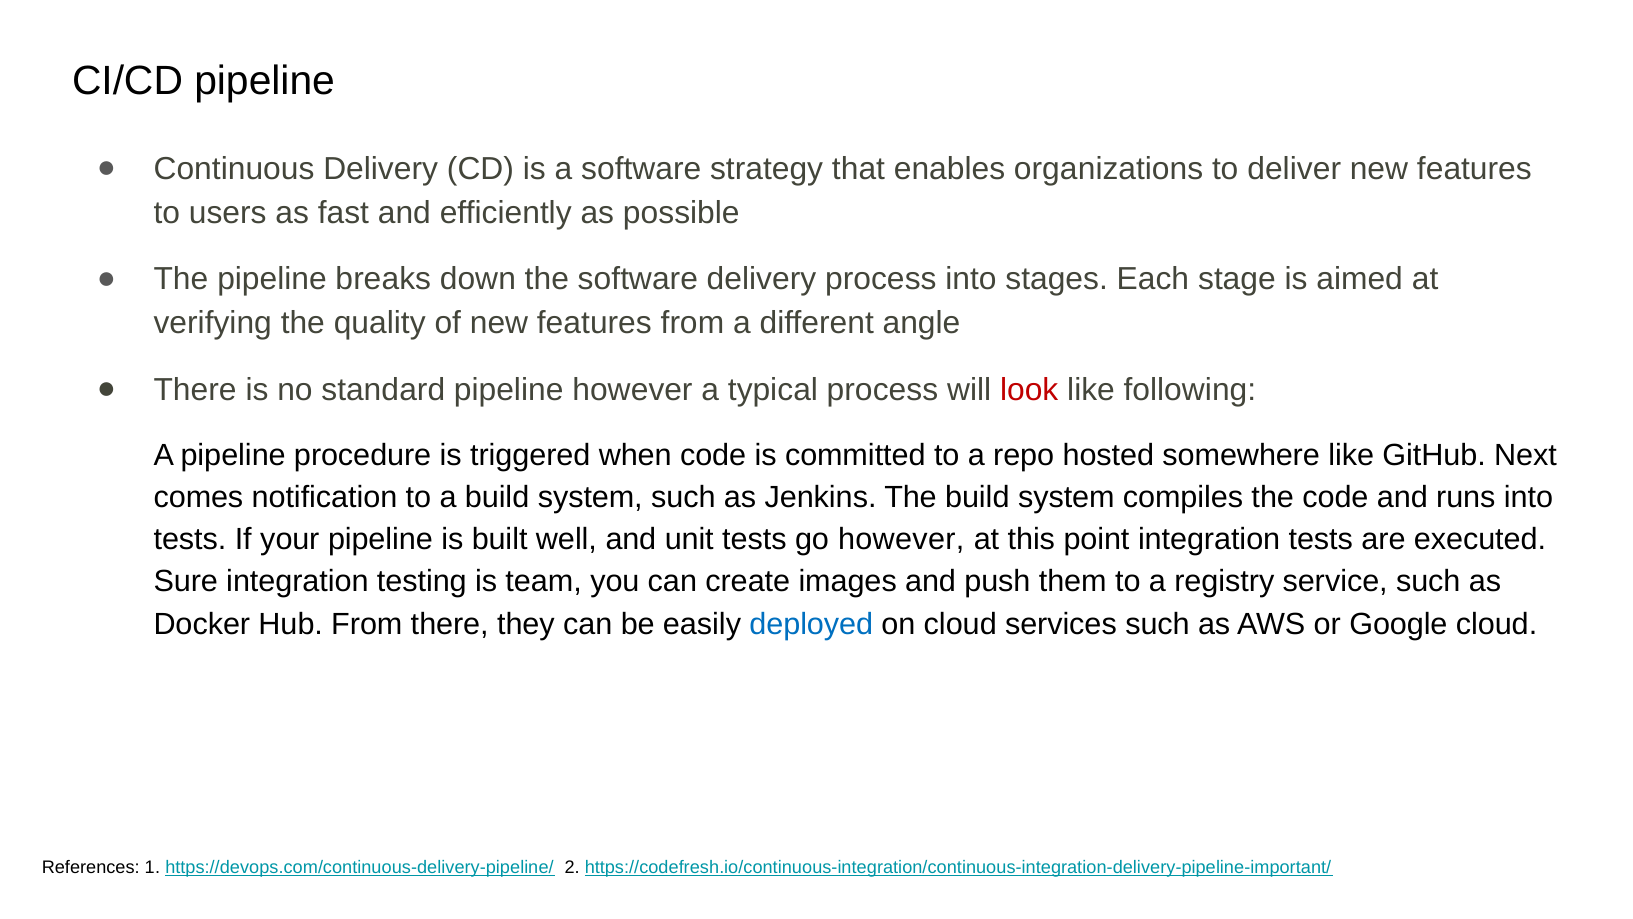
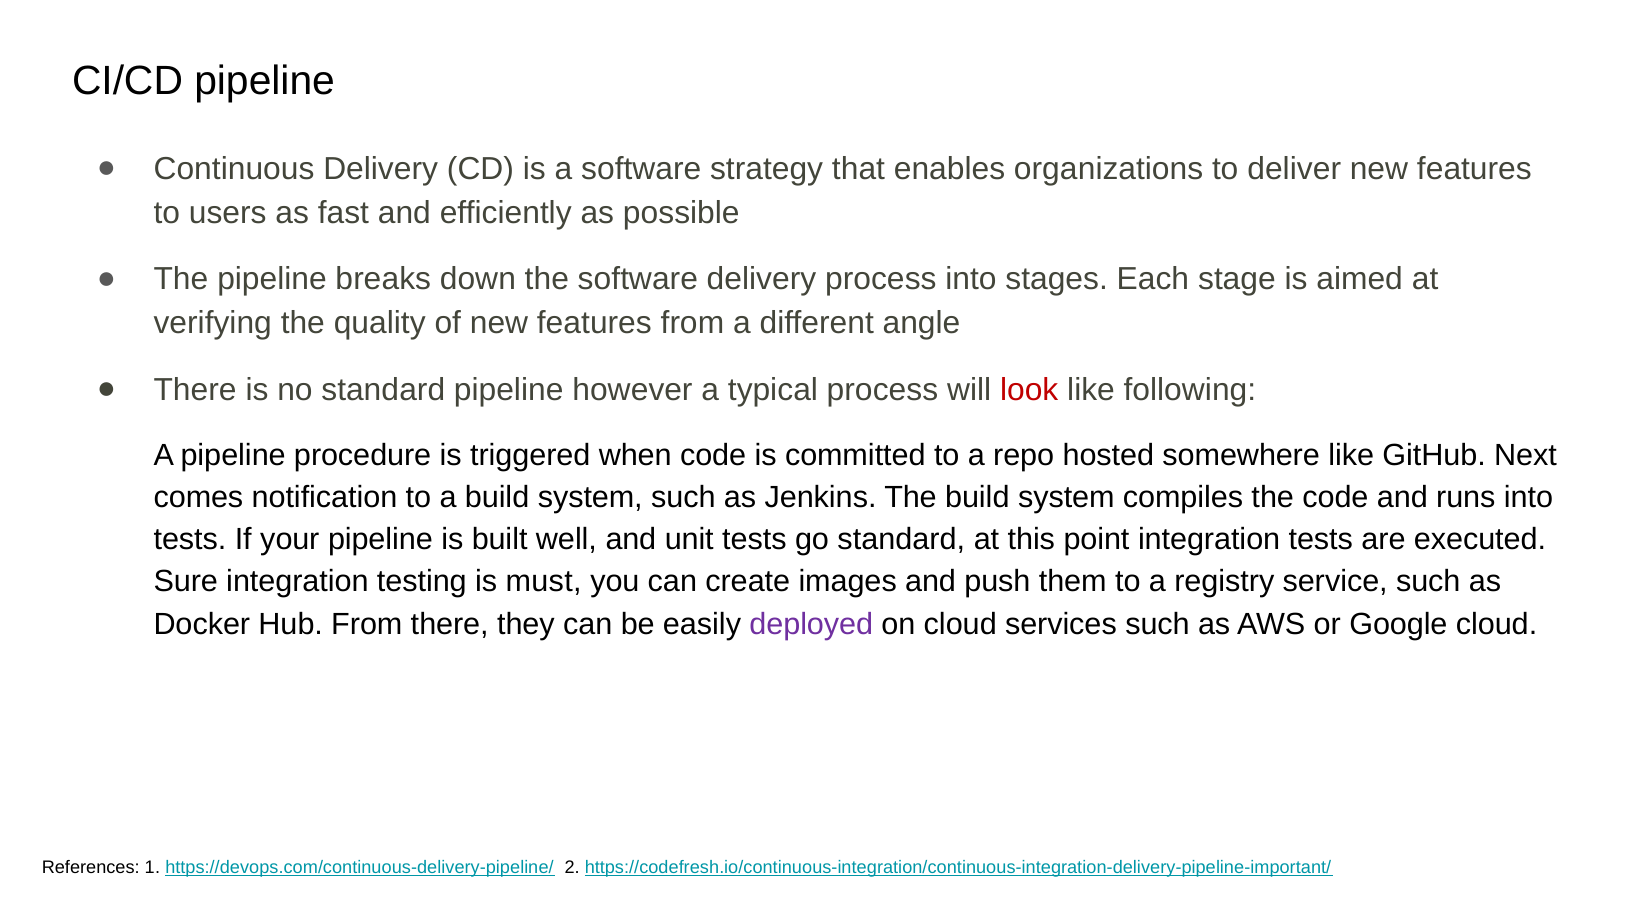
go however: however -> standard (901, 539)
team: team -> must (544, 582)
deployed colour: blue -> purple (811, 624)
